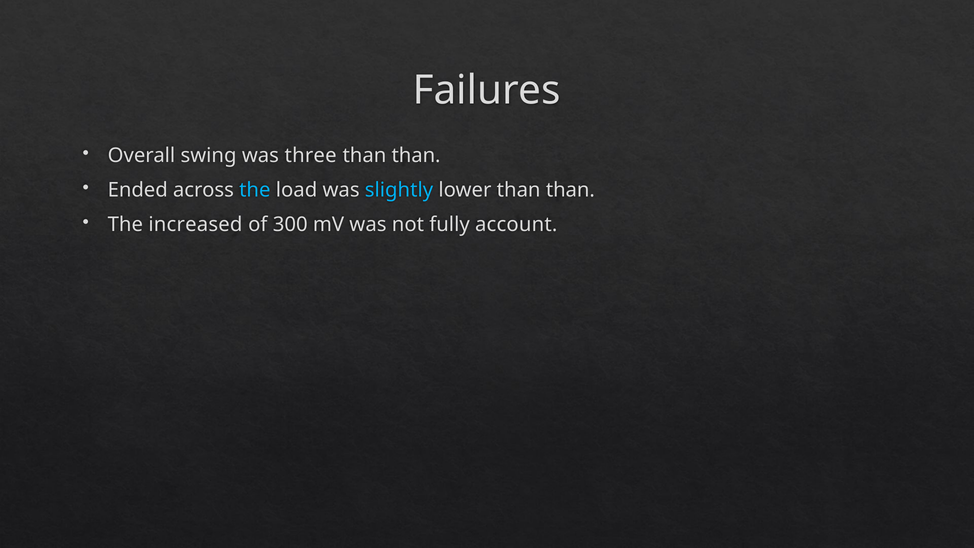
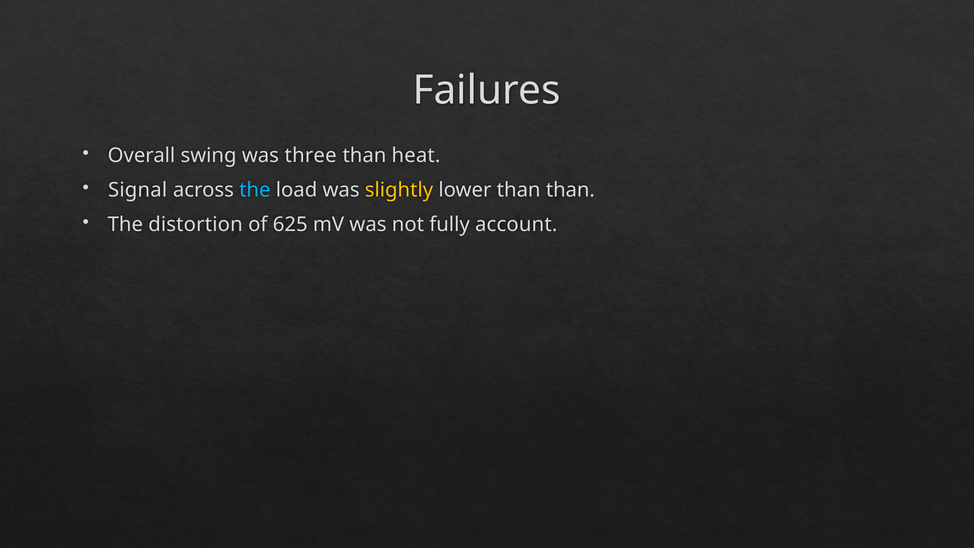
than: than -> heat (416, 156)
Ended: Ended -> Signal (138, 190)
slightly colour: light blue -> yellow (399, 190)
increased: increased -> distortion (195, 225)
300: 300 -> 625 (290, 225)
